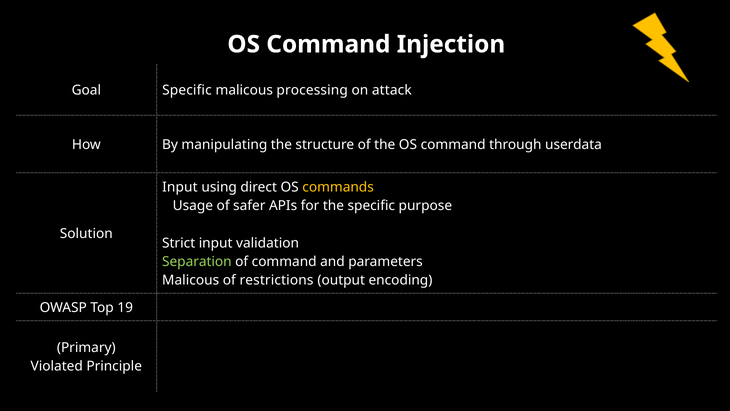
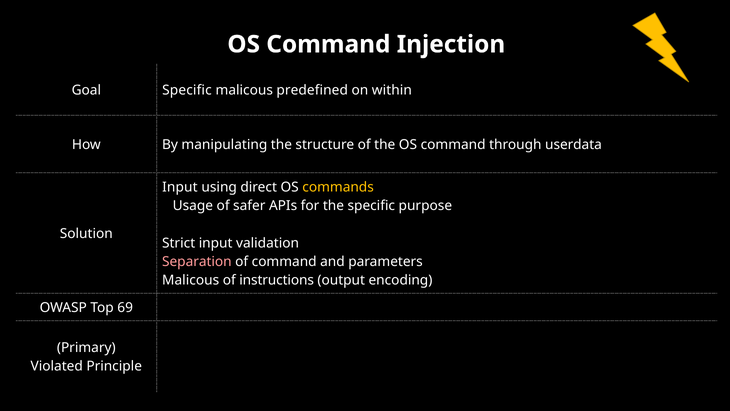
processing: processing -> predefined (312, 90)
attack: attack -> within (392, 90)
Separation colour: light green -> pink (197, 262)
restrictions: restrictions -> instructions (277, 280)
19: 19 -> 69 (125, 307)
